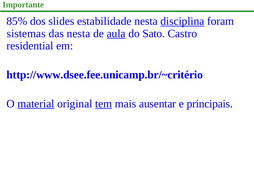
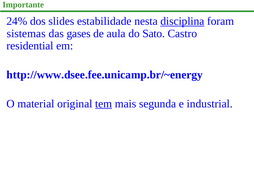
85%: 85% -> 24% (17, 21)
das nesta: nesta -> gases (79, 33)
aula underline: present -> none (116, 33)
http://www.dsee.fee.unicamp.br/~critério: http://www.dsee.fee.unicamp.br/~critério -> http://www.dsee.fee.unicamp.br/~energy (105, 75)
material underline: present -> none (36, 103)
ausentar: ausentar -> segunda (158, 103)
principais: principais -> industrial (210, 103)
